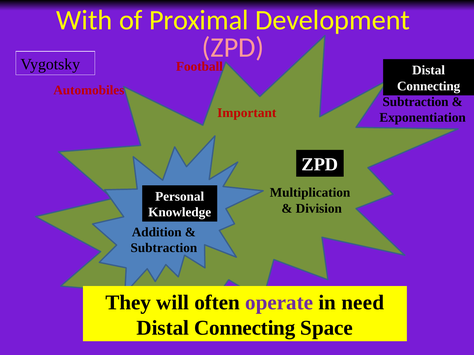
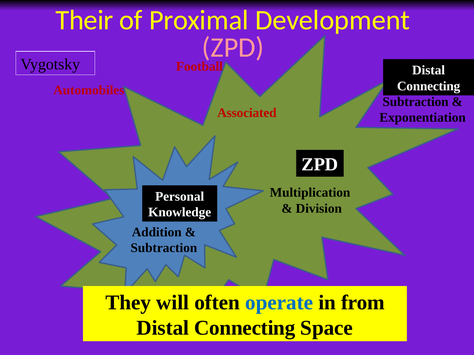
With: With -> Their (85, 20)
Important: Important -> Associated (247, 113)
operate colour: purple -> blue (279, 303)
need: need -> from (363, 303)
